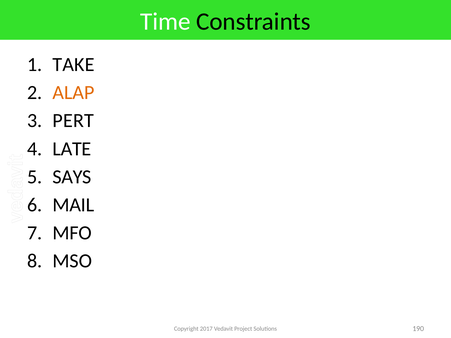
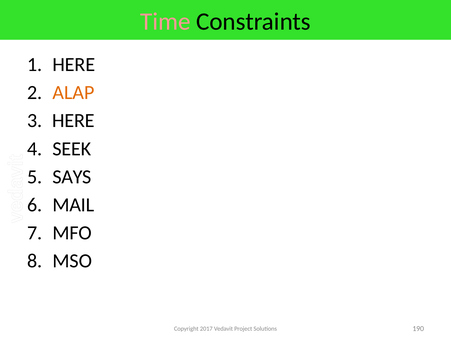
Time colour: white -> pink (165, 22)
TAKE: TAKE -> HERE (74, 65)
PERT: PERT -> HERE (73, 121)
LATE: LATE -> SEEK (72, 149)
